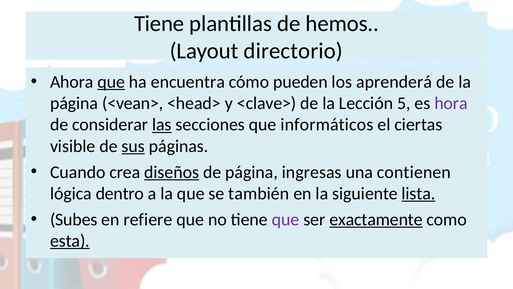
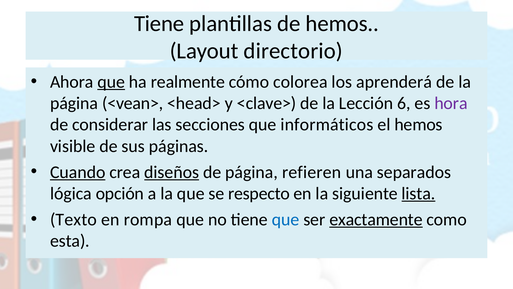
encuentra: encuentra -> realmente (188, 82)
pueden: pueden -> colorea (300, 82)
5: 5 -> 6 (404, 103)
las underline: present -> none (162, 125)
el ciertas: ciertas -> hemos (419, 125)
sus underline: present -> none (133, 146)
Cuando underline: none -> present (78, 172)
ingresas: ingresas -> refieren (312, 172)
contienen: contienen -> separados (414, 172)
dentro: dentro -> opción (120, 193)
también: también -> respecto (259, 193)
Subes: Subes -> Texto (74, 219)
refiere: refiere -> rompa (148, 219)
que colour: purple -> blue (286, 219)
esta underline: present -> none (70, 241)
